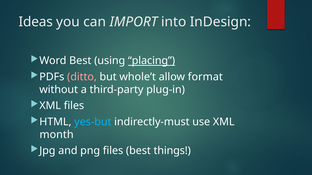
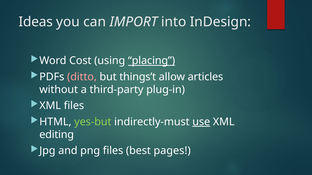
Word Best: Best -> Cost (80, 61)
whole’t: whole’t -> things’t (138, 77)
format: format -> articles (205, 77)
yes-but colour: light blue -> light green (93, 122)
use underline: none -> present (201, 122)
month: month -> editing (57, 135)
things: things -> pages (172, 151)
